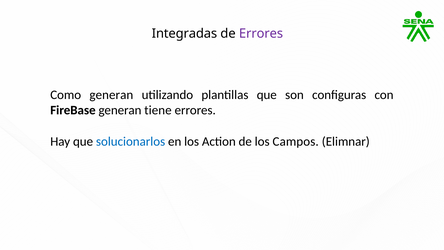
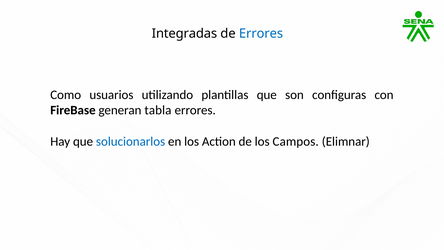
Errores colour: purple -> blue (261, 34)
Como generan: generan -> usuarios (111, 95)
tiene: tiene -> tabla (158, 110)
